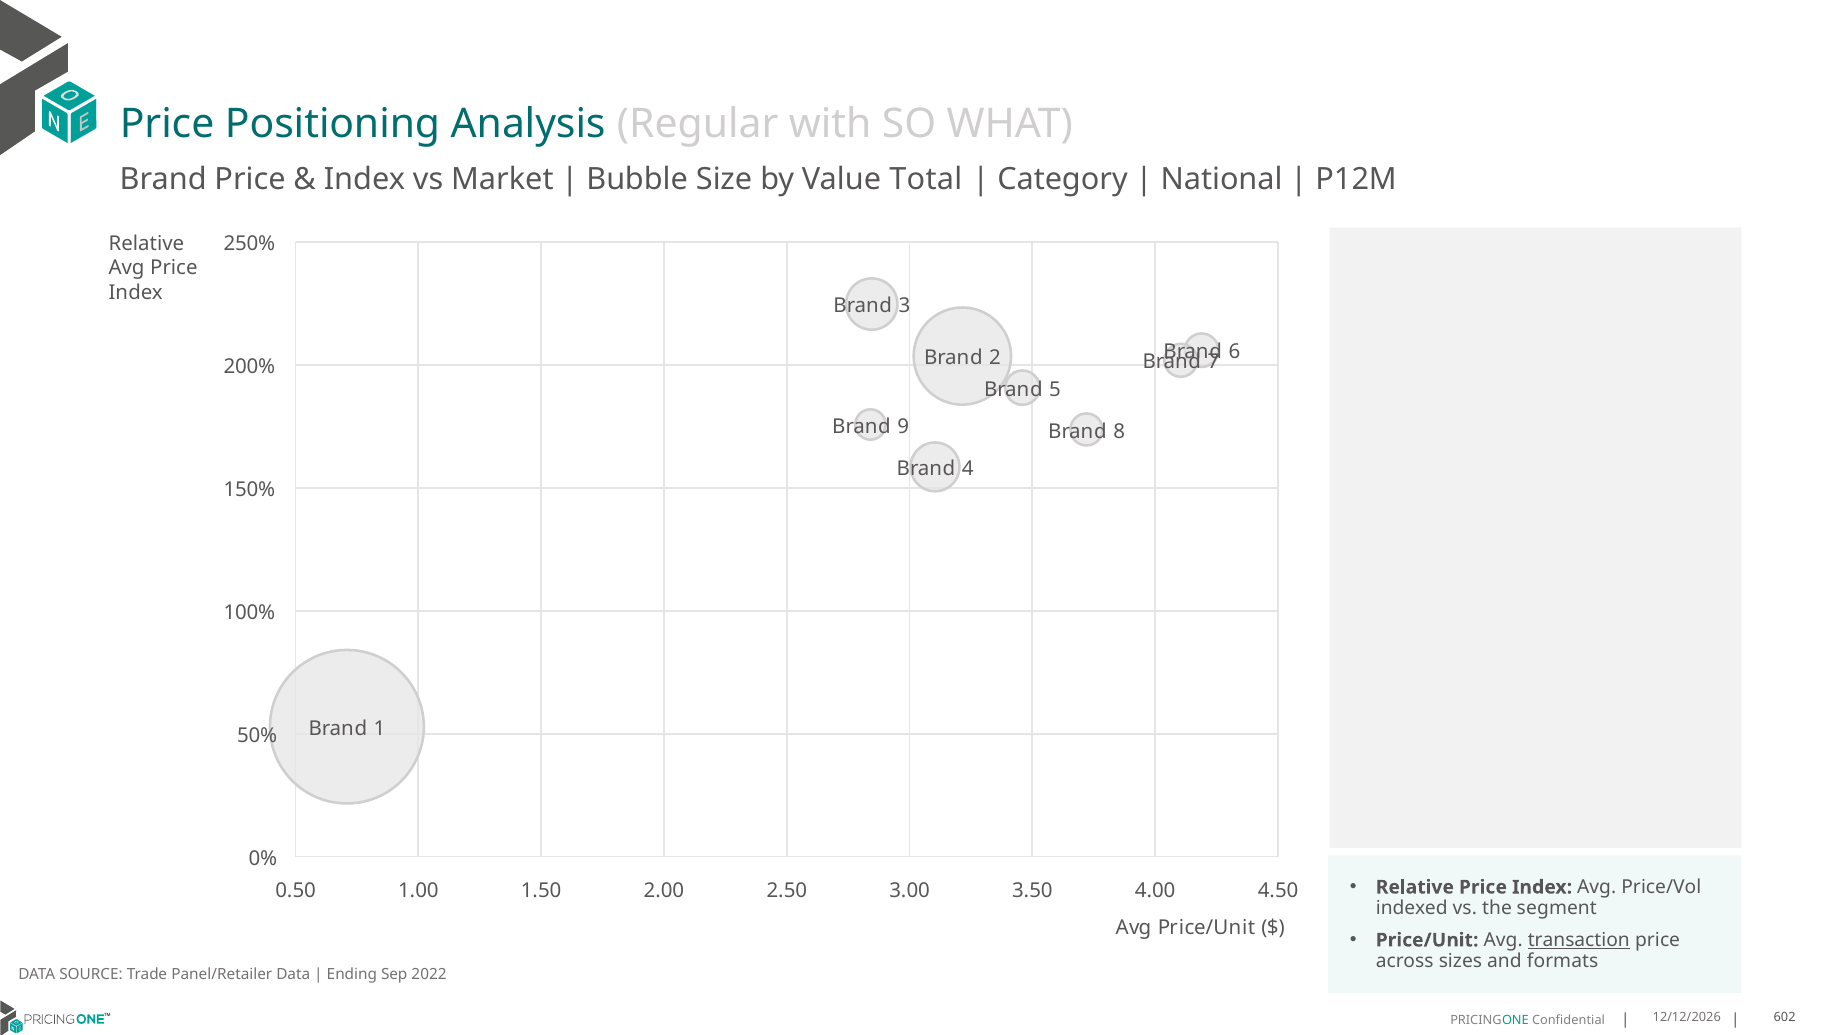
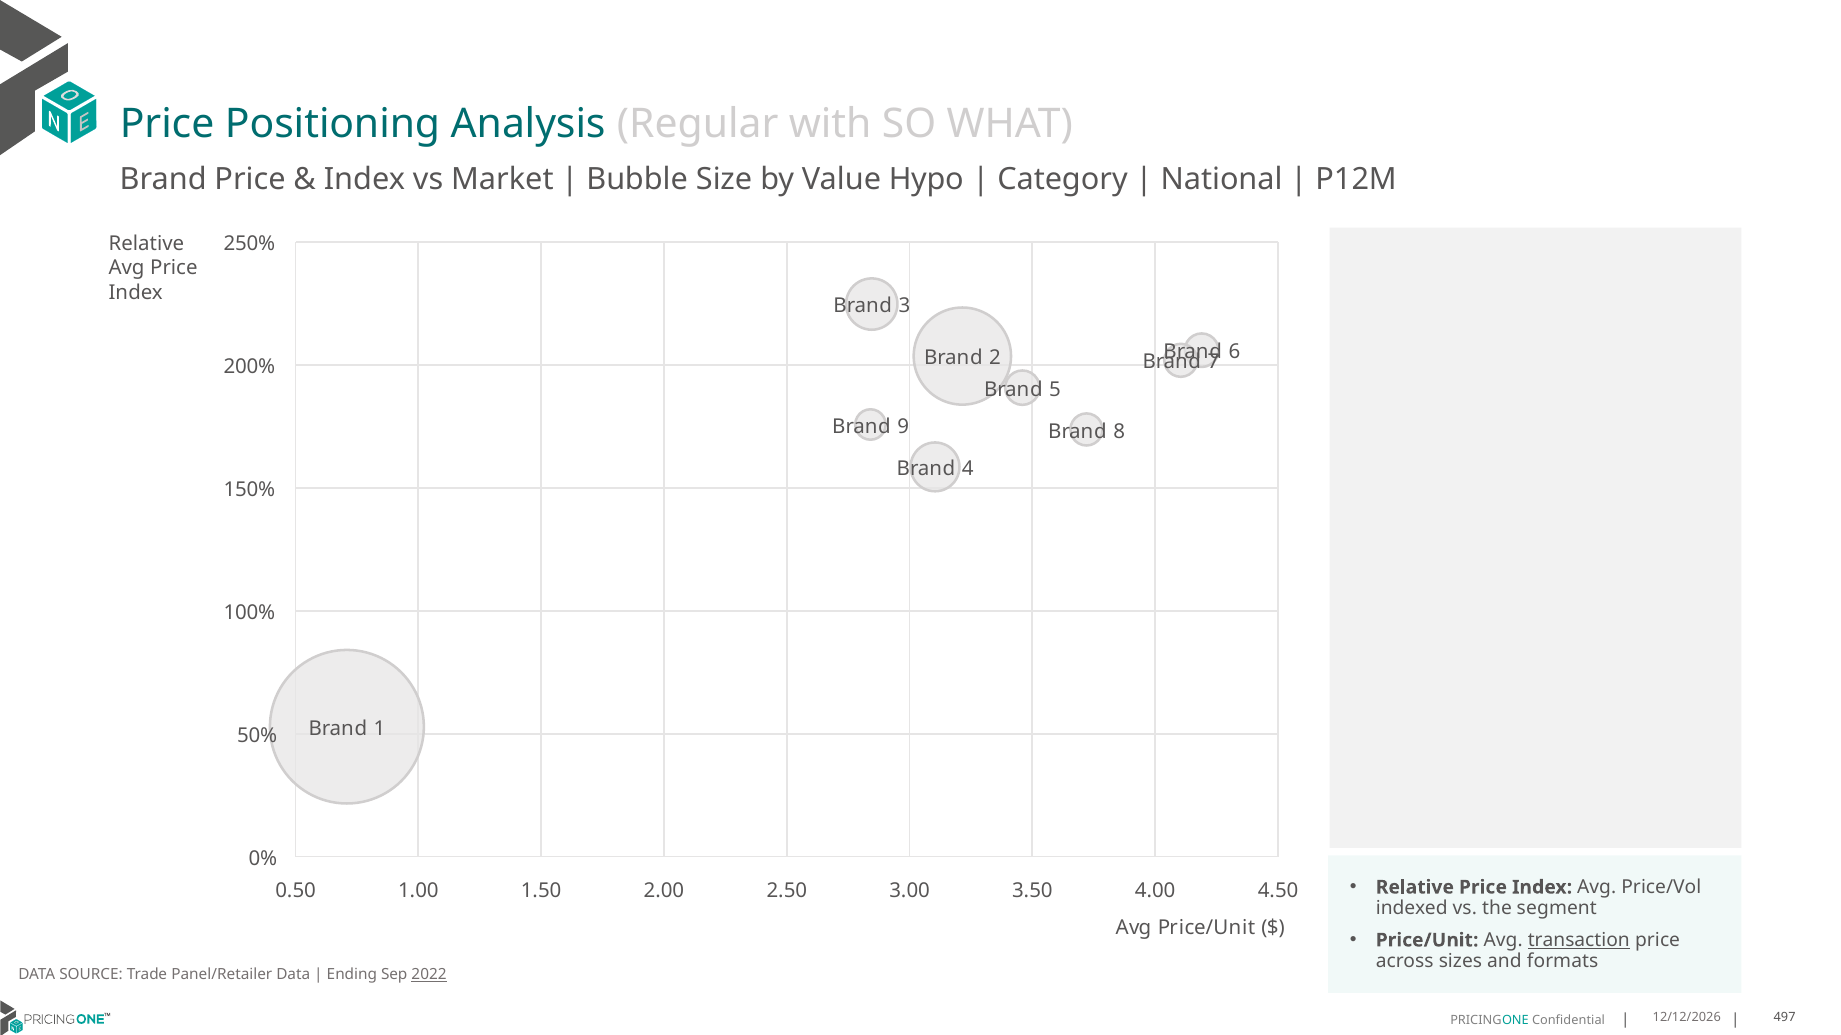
Total: Total -> Hypo (926, 179)
2022 underline: none -> present (429, 975)
602: 602 -> 497 (1785, 1018)
